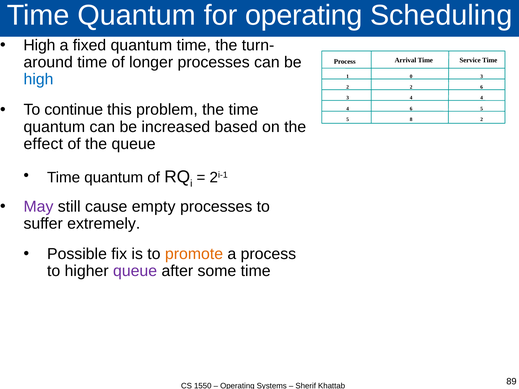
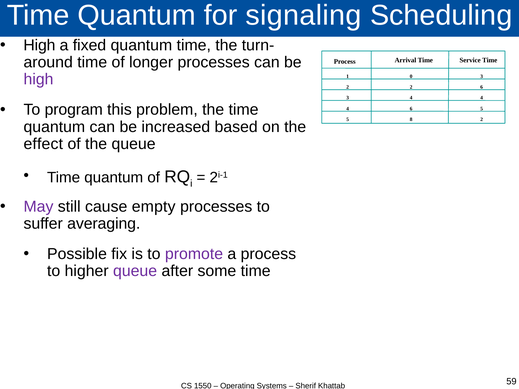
for operating: operating -> signaling (304, 15)
high colour: blue -> purple (38, 79)
continue: continue -> program (74, 110)
extremely: extremely -> averaging (104, 224)
promote colour: orange -> purple (194, 254)
89: 89 -> 59 (511, 382)
